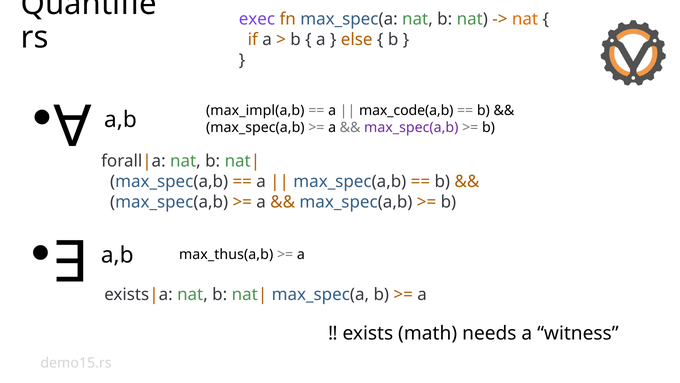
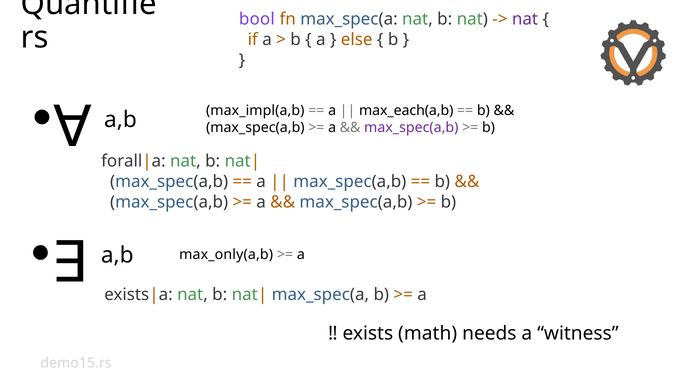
exec: exec -> bool (257, 19)
nat colour: orange -> purple (525, 19)
max_code(a,b: max_code(a,b -> max_each(a,b (406, 111)
max_thus(a,b: max_thus(a,b -> max_only(a,b (226, 254)
